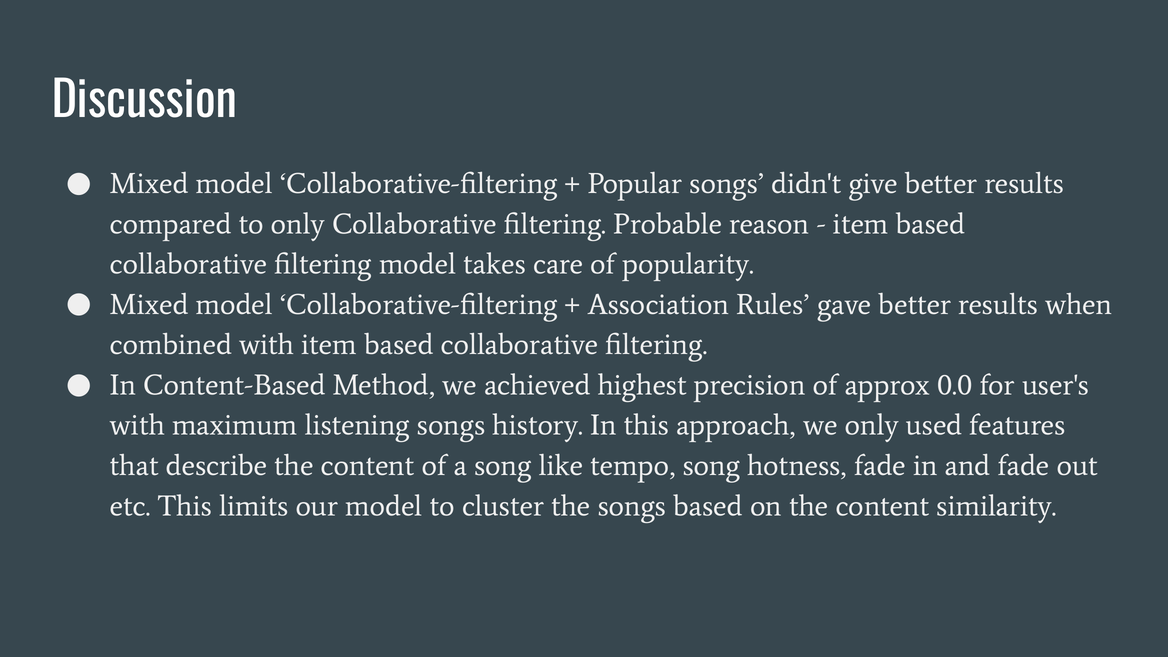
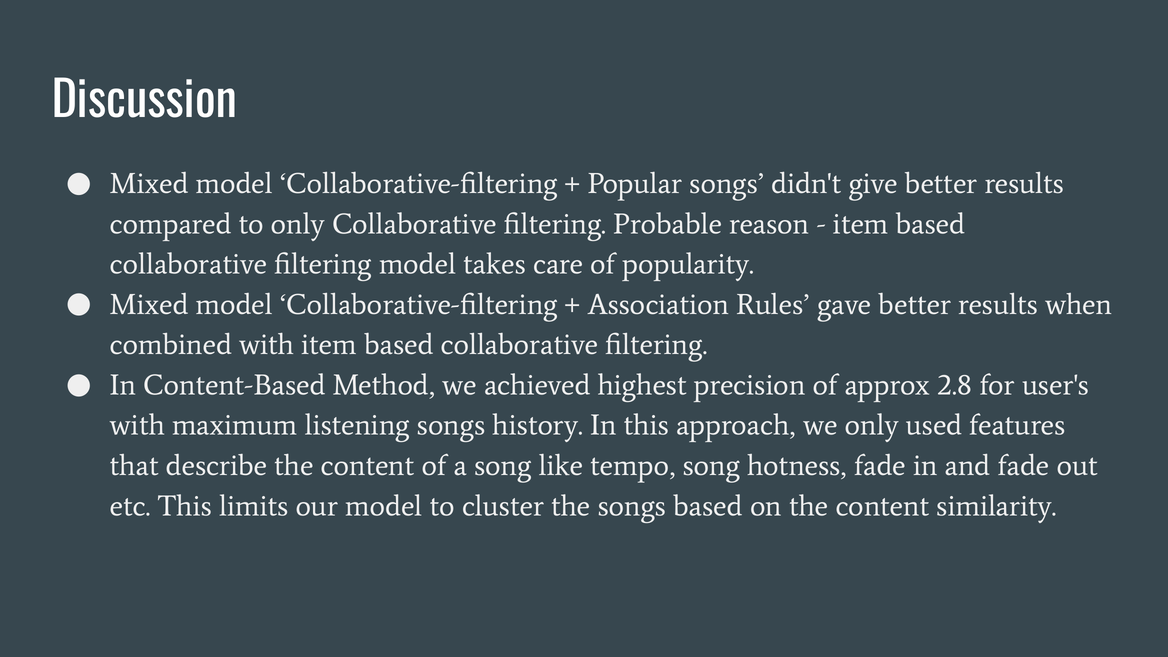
0.0: 0.0 -> 2.8 (955, 385)
